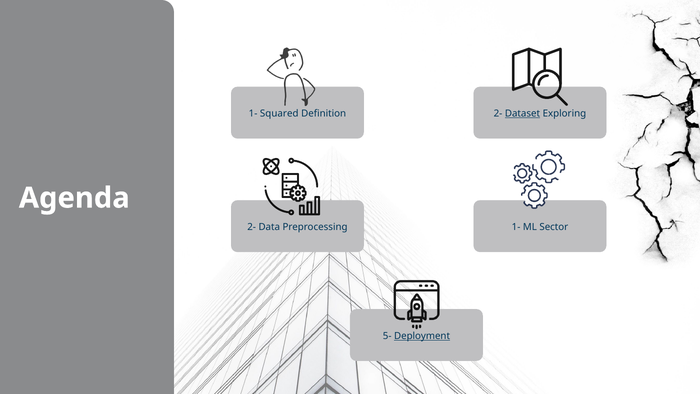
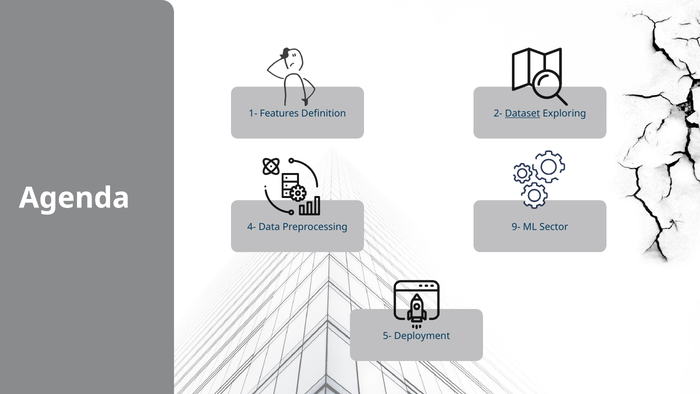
Squared: Squared -> Features (279, 113)
2-: 2- -> 4- (252, 227)
Preprocessing 1-: 1- -> 9- (516, 227)
Deployment underline: present -> none (422, 336)
